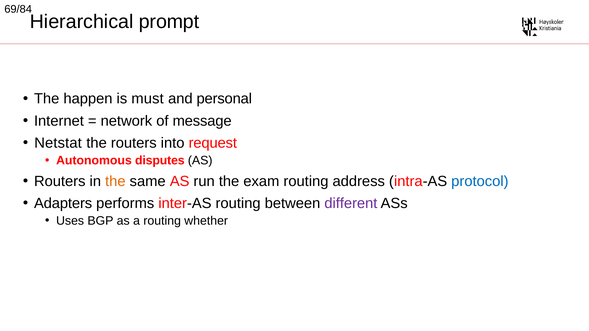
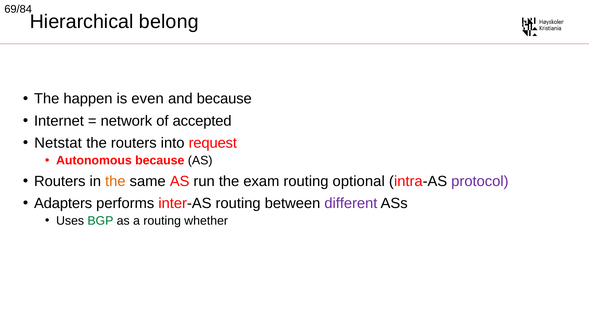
prompt: prompt -> belong (169, 22)
must: must -> even (148, 99)
and personal: personal -> because (224, 99)
message: message -> accepted (202, 121)
Autonomous disputes: disputes -> because (160, 161)
address: address -> optional (359, 181)
protocol colour: blue -> purple (480, 181)
BGP colour: black -> green (100, 221)
